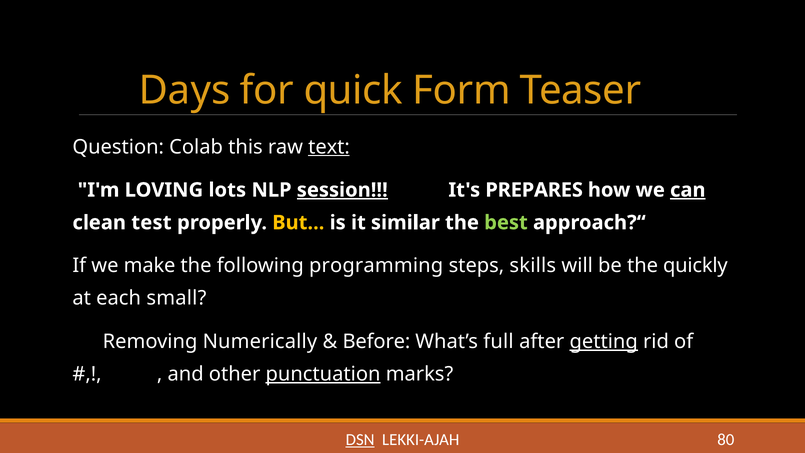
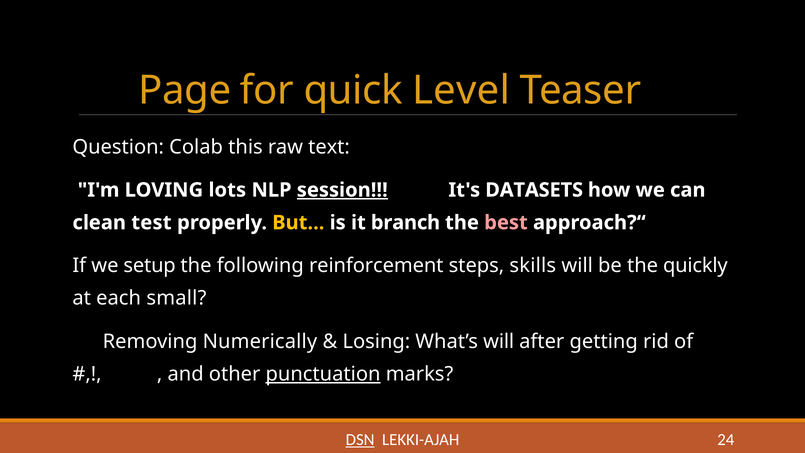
Days: Days -> Page (185, 90)
Form: Form -> Level (461, 90)
text underline: present -> none (329, 147)
PREPARES: PREPARES -> DATASETS (534, 190)
can underline: present -> none (688, 190)
similar: similar -> branch (405, 223)
best colour: light green -> pink (506, 223)
make: make -> setup (150, 266)
programming: programming -> reinforcement (376, 266)
Before: Before -> Losing (376, 341)
What’s full: full -> will (499, 341)
getting underline: present -> none (604, 341)
80: 80 -> 24 (726, 440)
